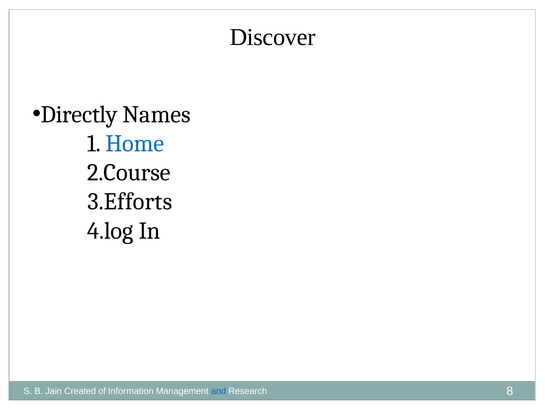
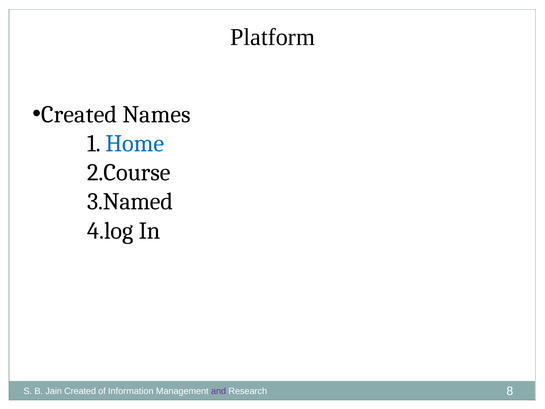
Discover: Discover -> Platform (272, 37)
Directly: Directly -> Created (79, 114)
3.Efforts: 3.Efforts -> 3.Named (130, 202)
and colour: blue -> purple (219, 391)
